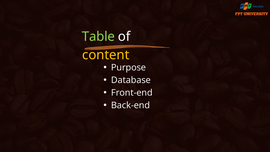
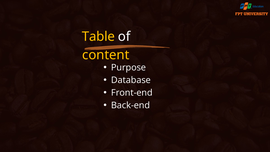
Table colour: light green -> yellow (98, 37)
